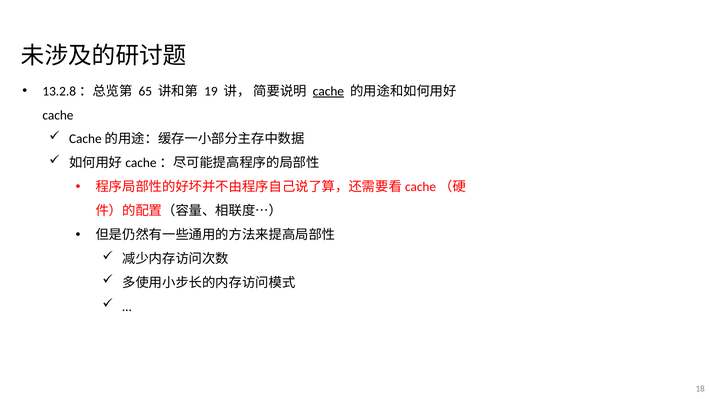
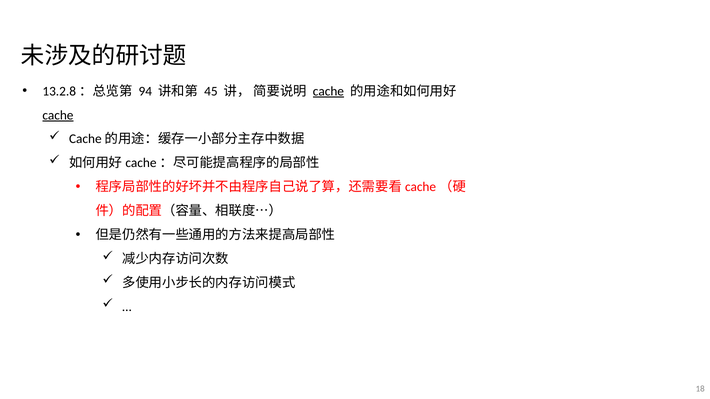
65: 65 -> 94 (145, 91)
19: 19 -> 45 (211, 91)
cache underline: none -> present (58, 115)
